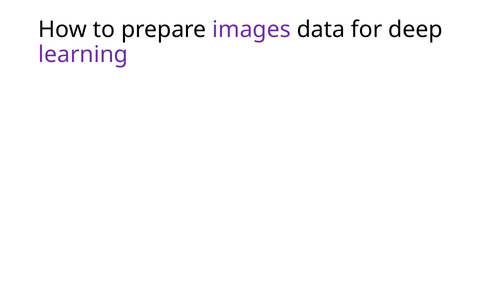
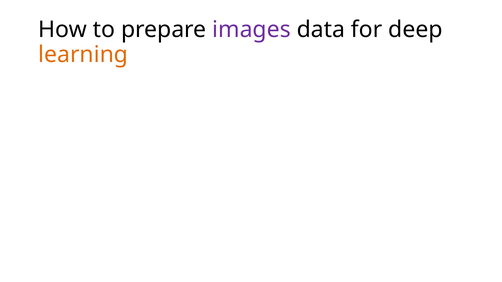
learning colour: purple -> orange (83, 55)
